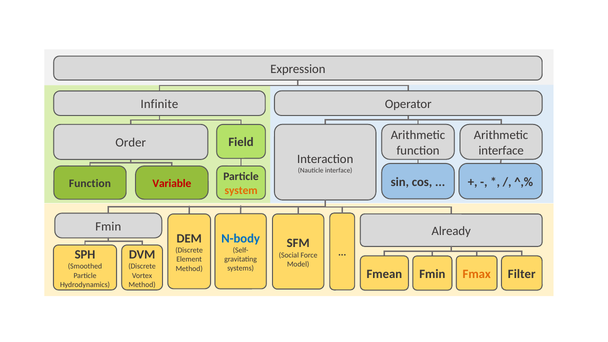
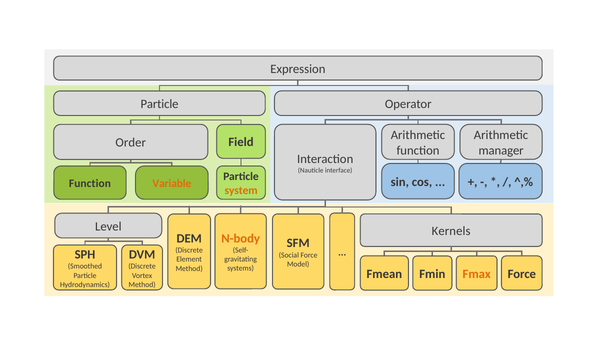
Infinite: Infinite -> Particle (160, 104)
interface: interface -> manager (501, 150)
Variable colour: red -> orange (172, 183)
Fmin: Fmin -> Level (108, 226)
Already: Already -> Kernels (451, 231)
N-body colour: blue -> orange (241, 238)
Fmean Filter: Filter -> Force (522, 274)
